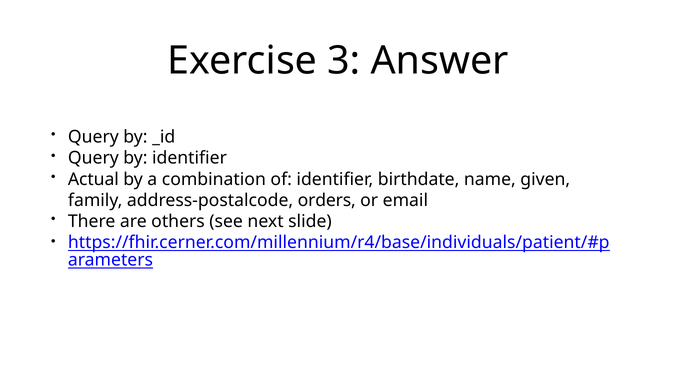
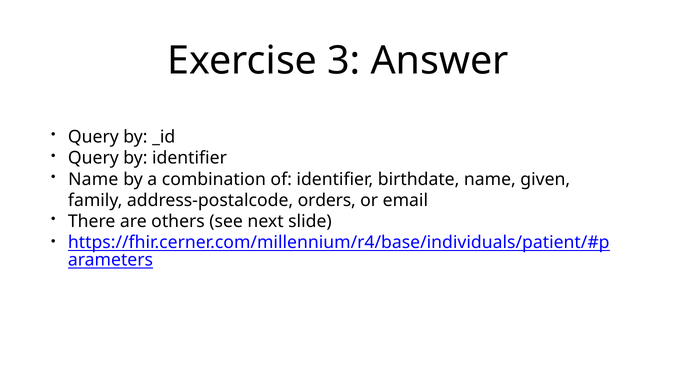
Actual: Actual -> Name (93, 179)
